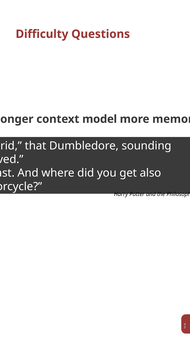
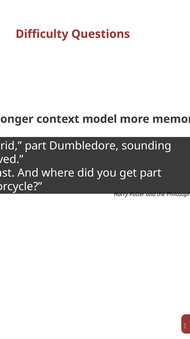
that: that -> part (36, 145)
get also: also -> part (151, 172)
